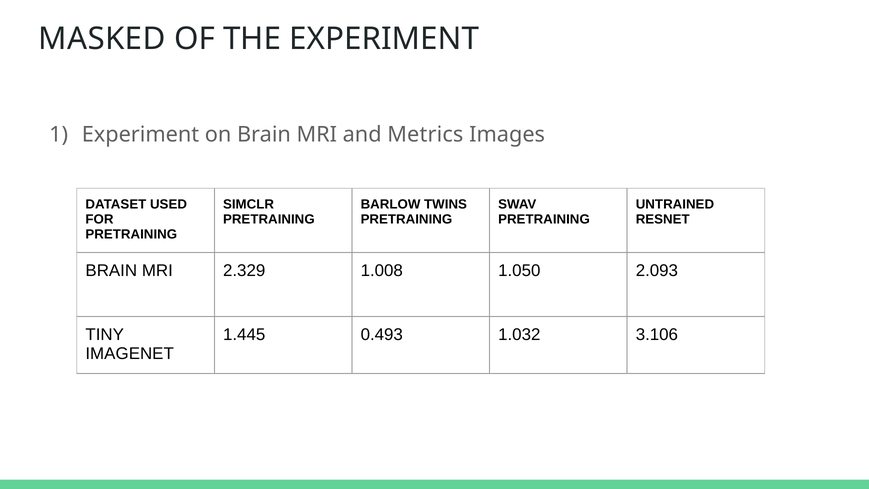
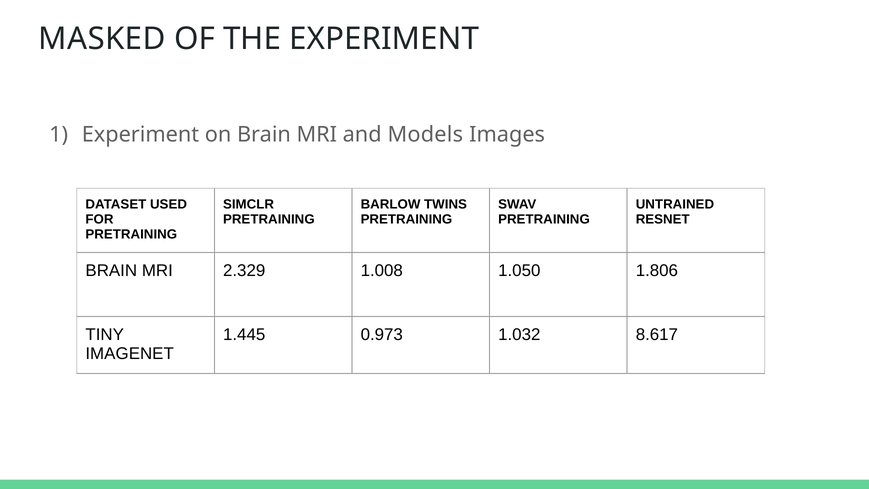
Metrics: Metrics -> Models (425, 134)
2.093: 2.093 -> 1.806 (657, 271)
0.493: 0.493 -> 0.973 (382, 335)
3.106: 3.106 -> 8.617 (657, 335)
